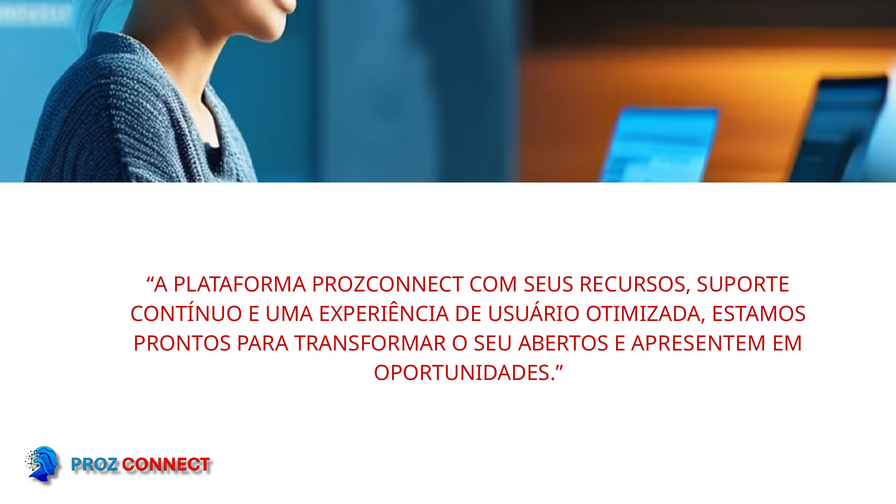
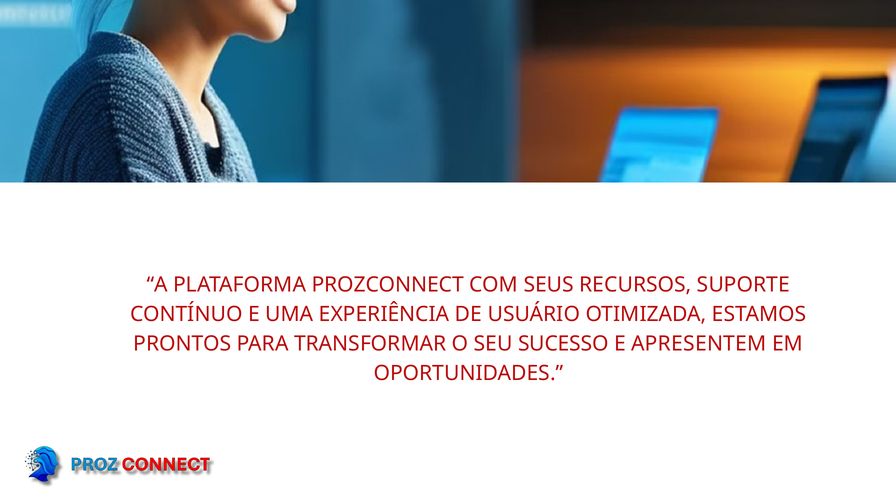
ABERTOS: ABERTOS -> SUCESSO (563, 344)
